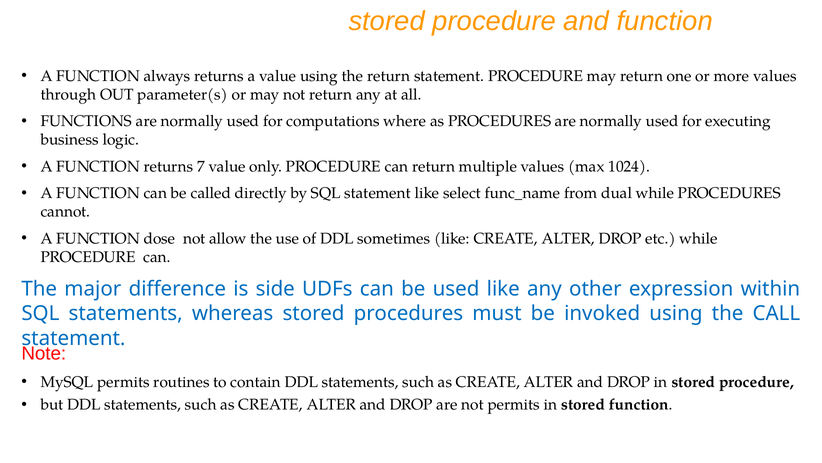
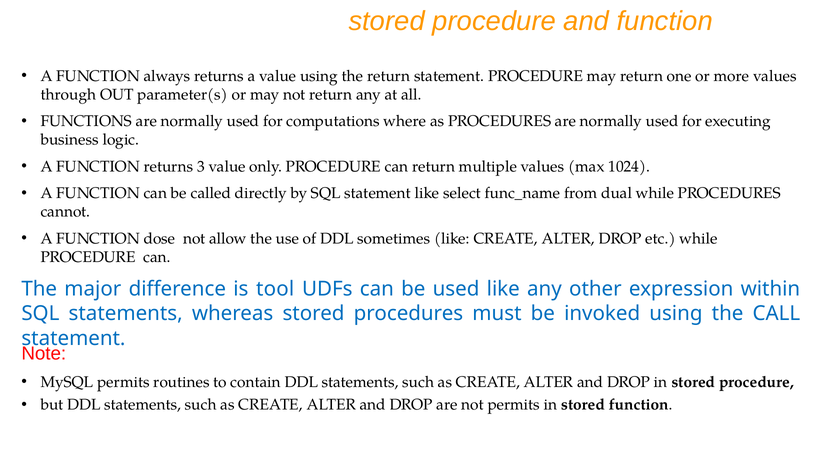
7: 7 -> 3 (201, 166)
side: side -> tool (275, 289)
